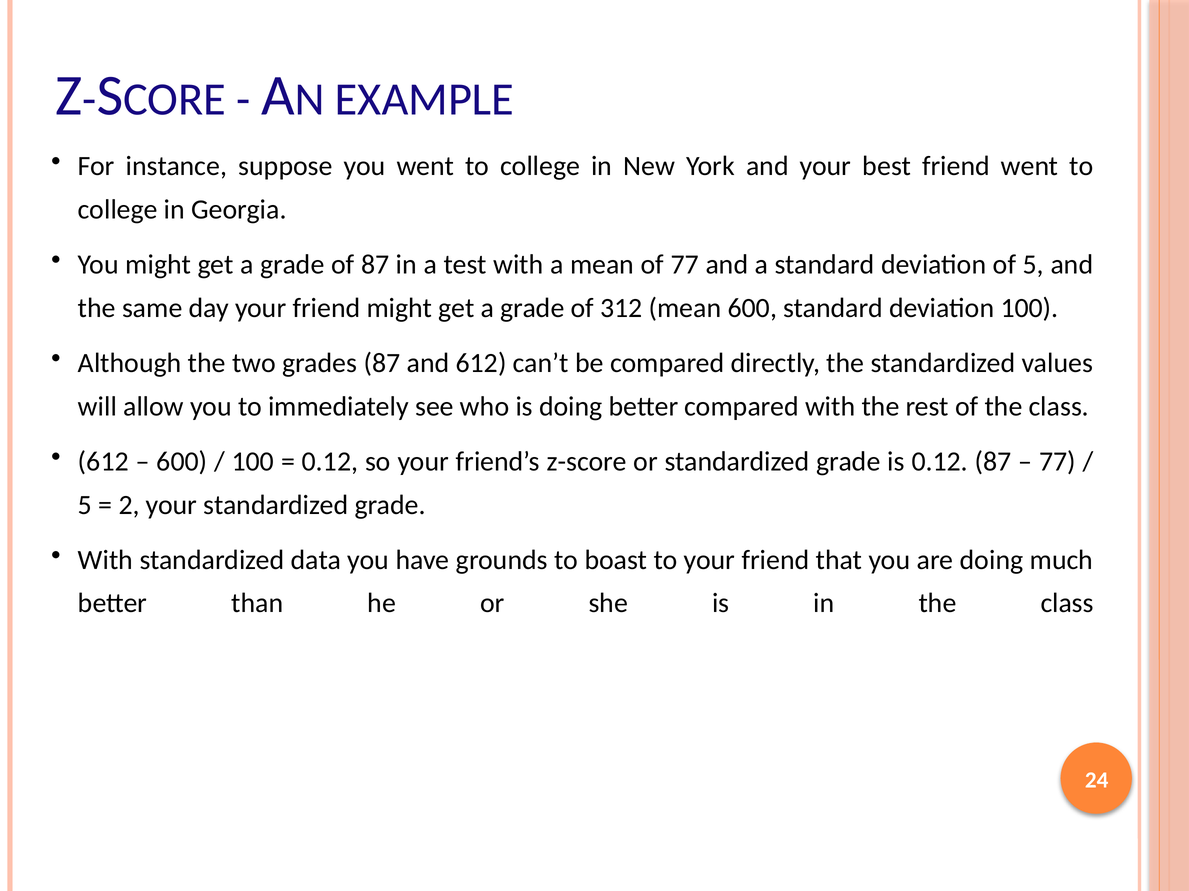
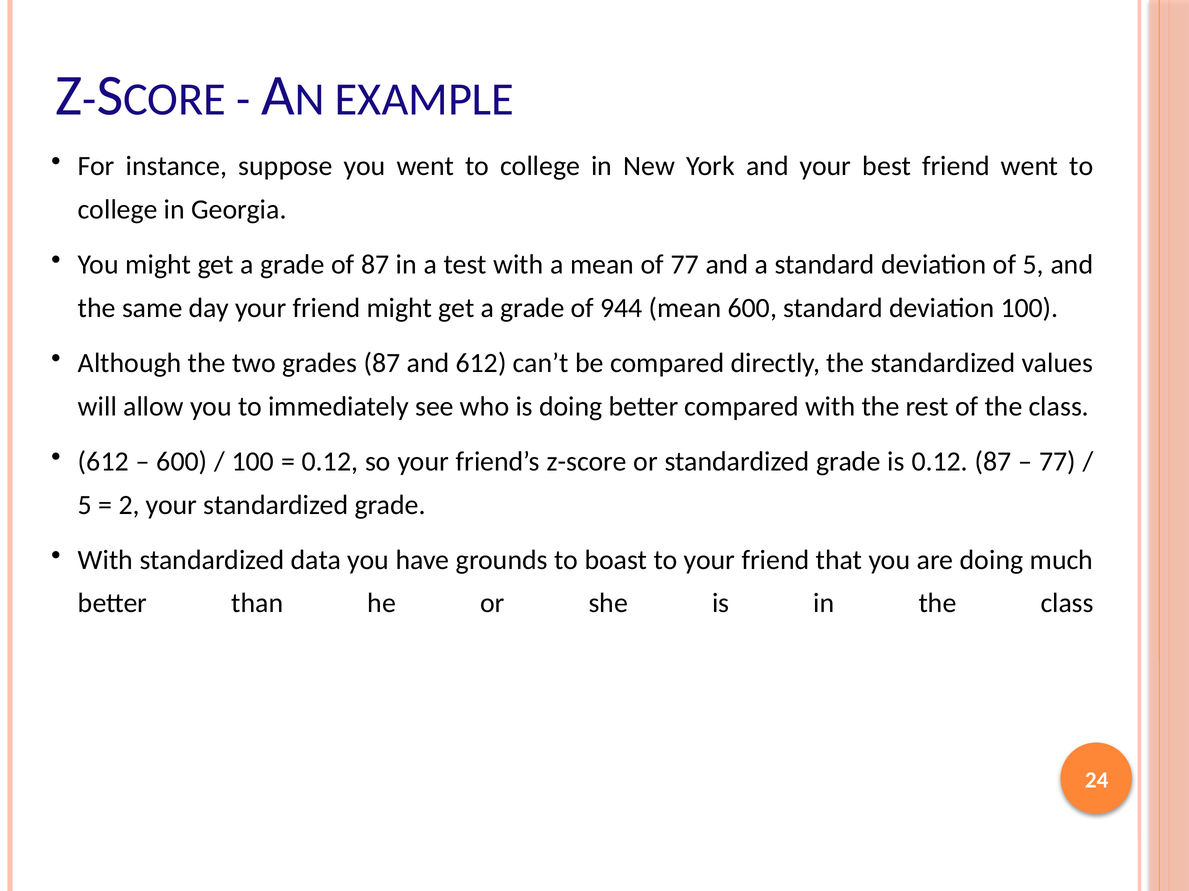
312: 312 -> 944 (621, 308)
